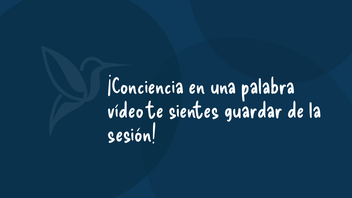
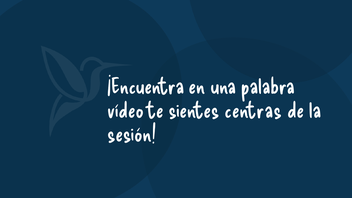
¡Conciencia: ¡Conciencia -> ¡Encuentra (146, 87)
guardar: guardar -> centras (253, 111)
